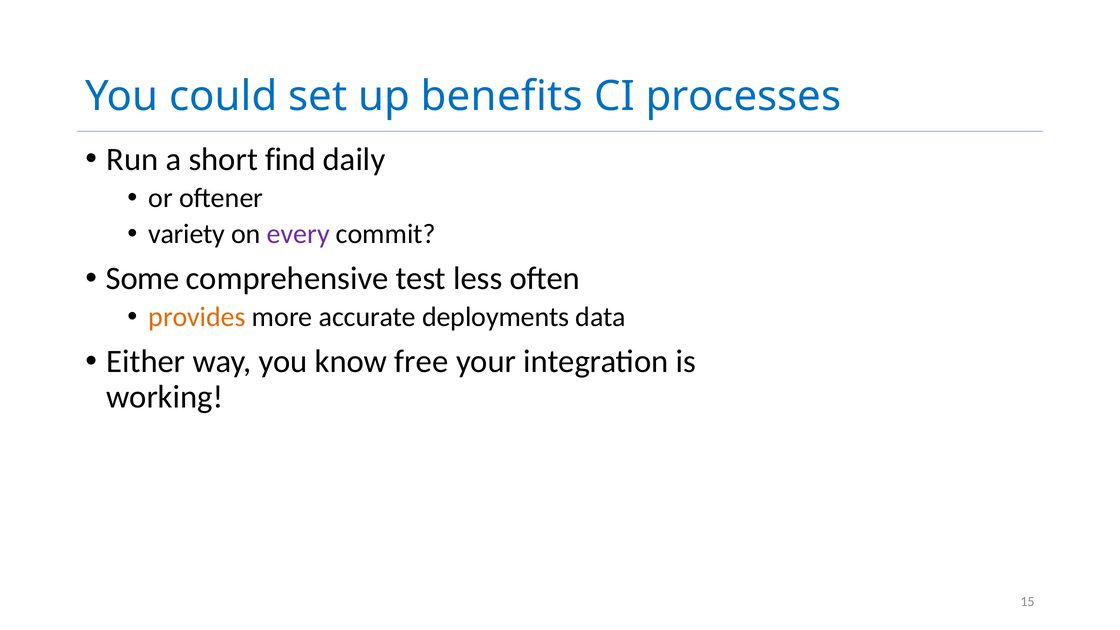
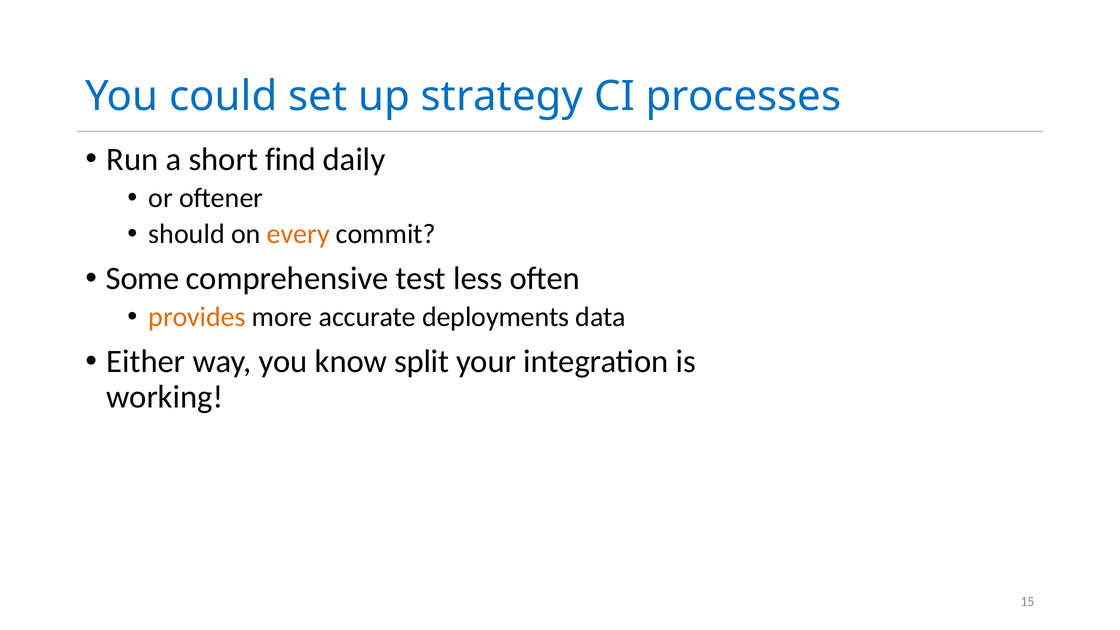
benefits: benefits -> strategy (502, 96)
variety: variety -> should (187, 234)
every colour: purple -> orange (298, 234)
free: free -> split (422, 362)
